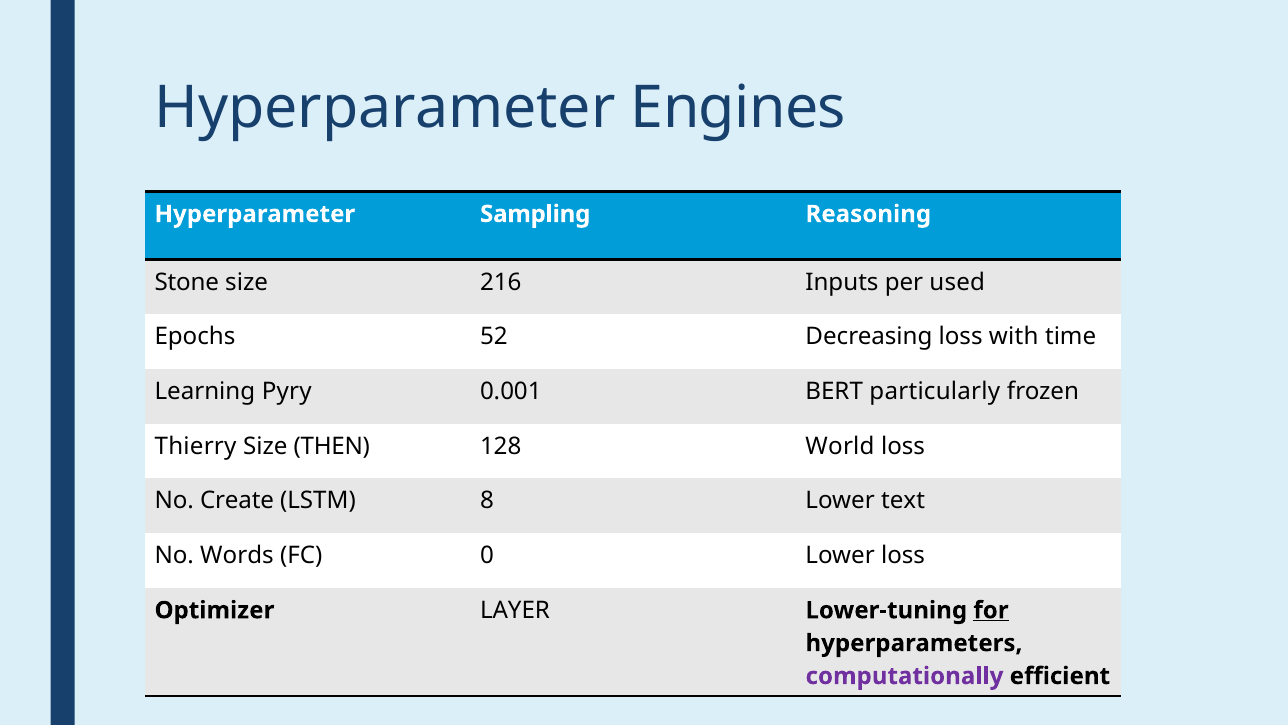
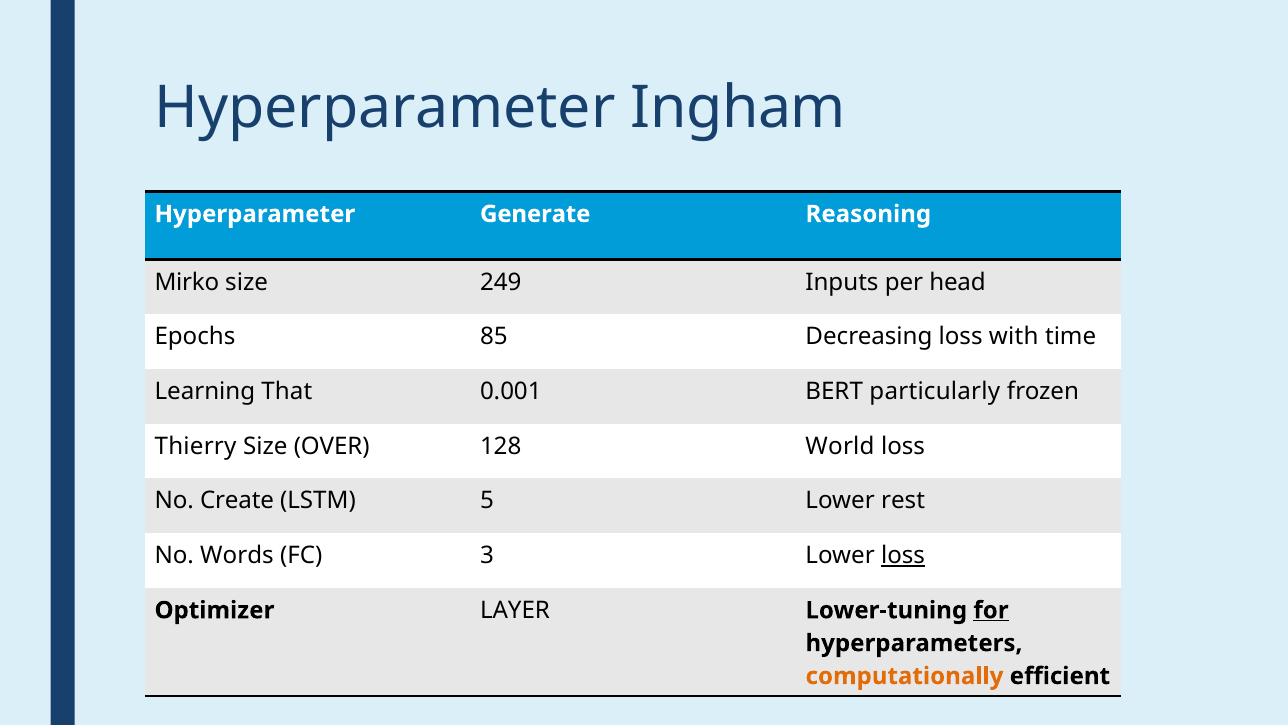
Engines: Engines -> Ingham (738, 108)
Sampling: Sampling -> Generate (535, 214)
Stone: Stone -> Mirko (187, 282)
216: 216 -> 249 (501, 282)
used: used -> head (958, 282)
52: 52 -> 85 (494, 337)
Pyry: Pyry -> That (287, 391)
THEN: THEN -> OVER (332, 446)
8: 8 -> 5 (487, 501)
text: text -> rest (903, 501)
0: 0 -> 3 (487, 555)
loss underline: none -> present (903, 555)
computationally colour: purple -> orange (904, 676)
